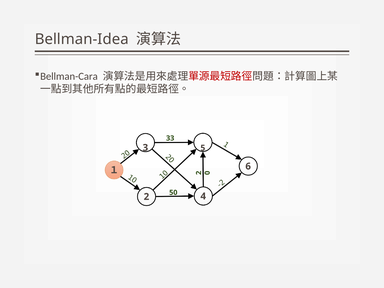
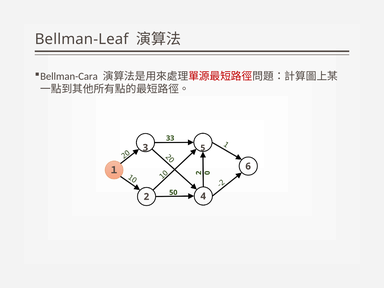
Bellman-Idea: Bellman-Idea -> Bellman-Leaf (82, 39)
